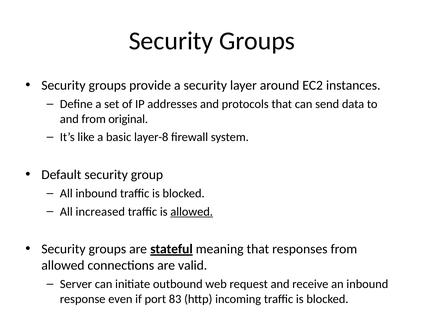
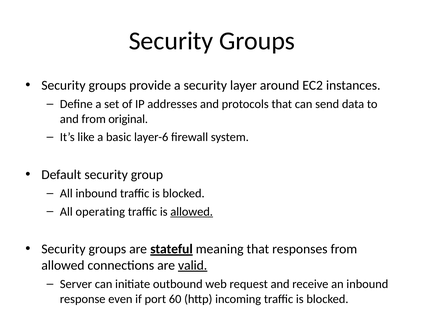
layer-8: layer-8 -> layer-6 (151, 137)
increased: increased -> operating (100, 212)
valid underline: none -> present (193, 265)
83: 83 -> 60 (175, 299)
